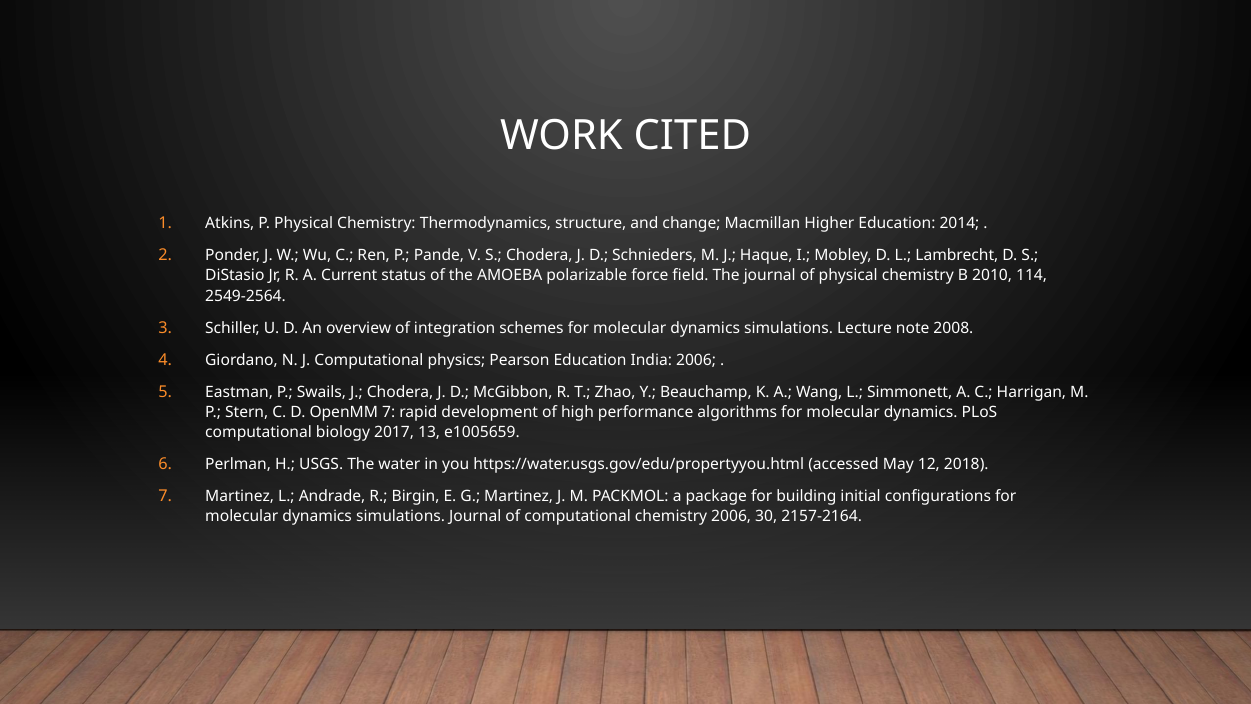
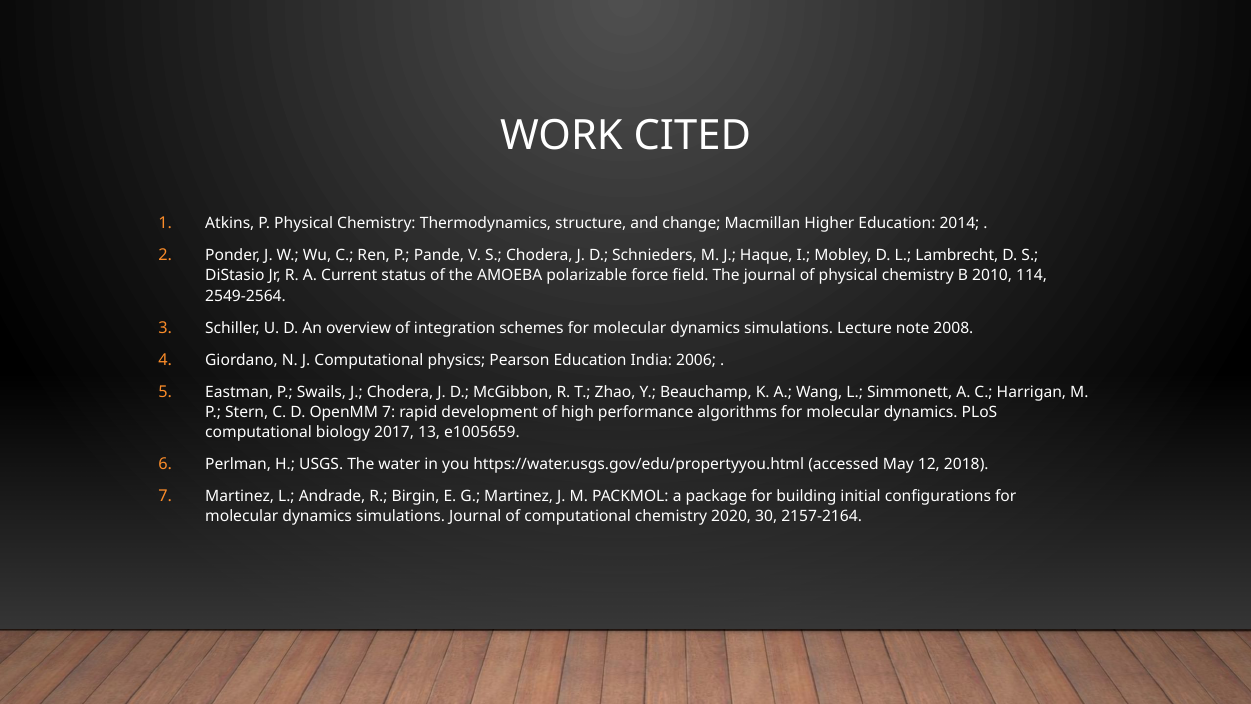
chemistry 2006: 2006 -> 2020 (731, 516)
